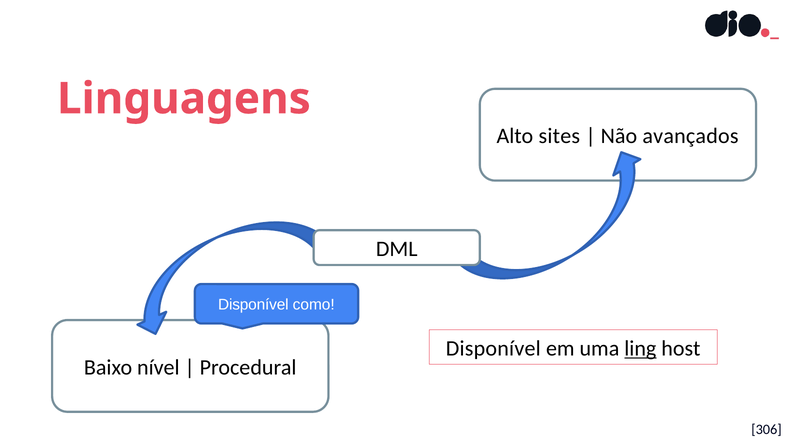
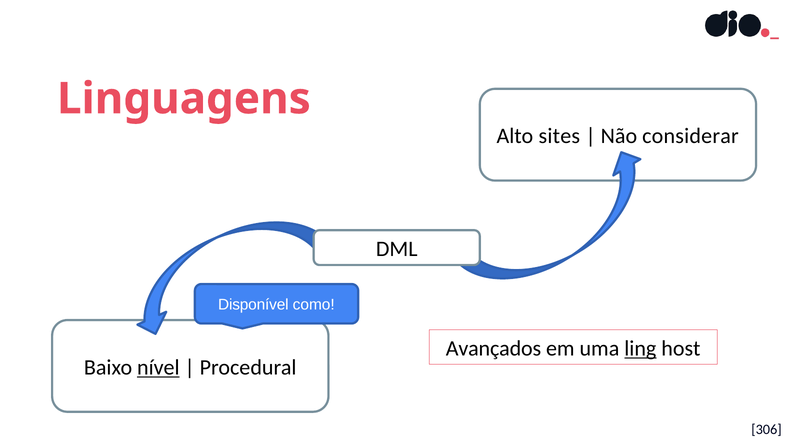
avançados: avançados -> considerar (690, 136)
Disponível: Disponível -> Avançados (493, 349)
nível underline: none -> present (158, 368)
